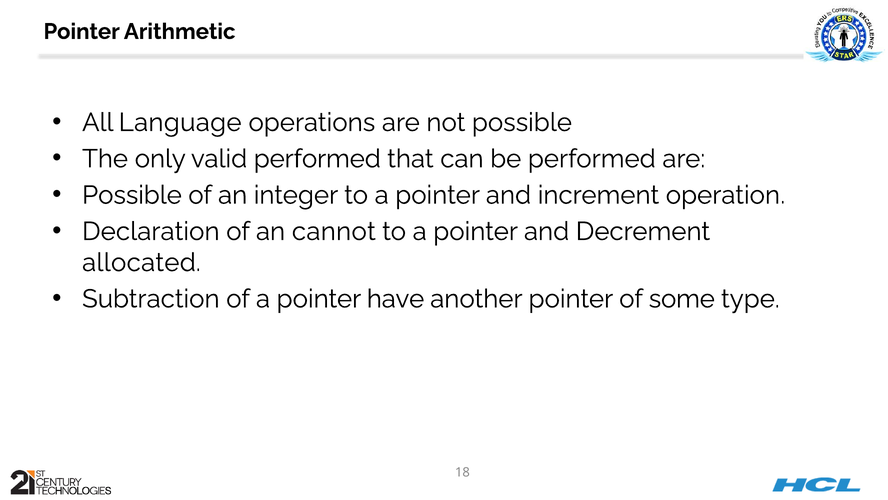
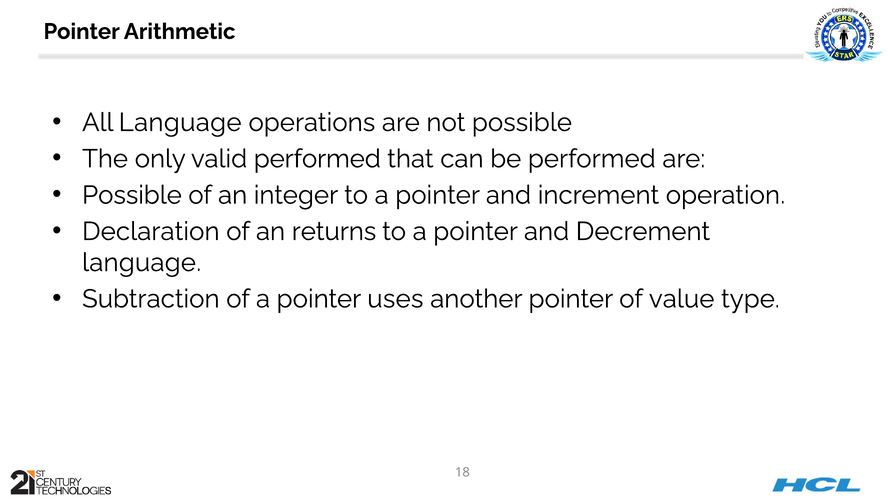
cannot: cannot -> returns (334, 231)
allocated: allocated -> language (142, 262)
have: have -> uses (395, 299)
some: some -> value (682, 299)
